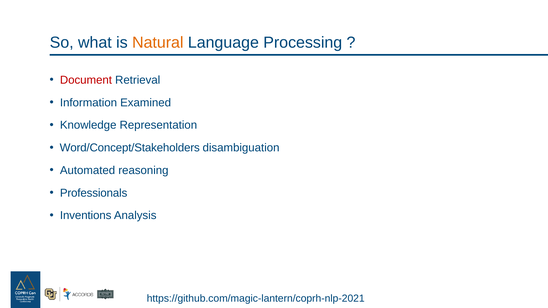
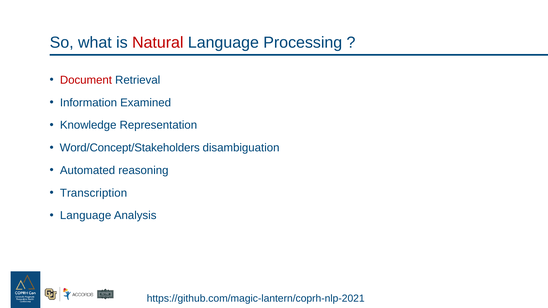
Natural colour: orange -> red (158, 43)
Professionals: Professionals -> Transcription (94, 193)
Inventions: Inventions -> Language (86, 216)
